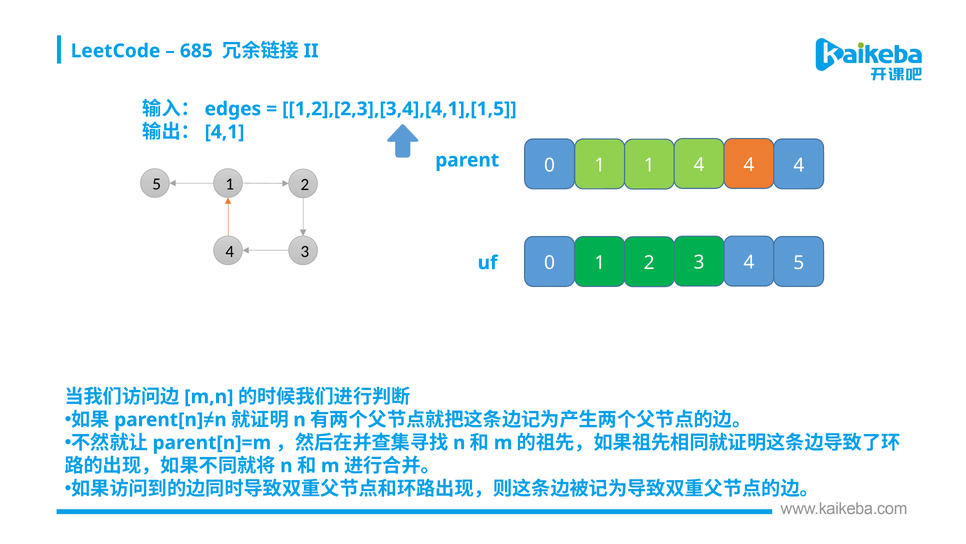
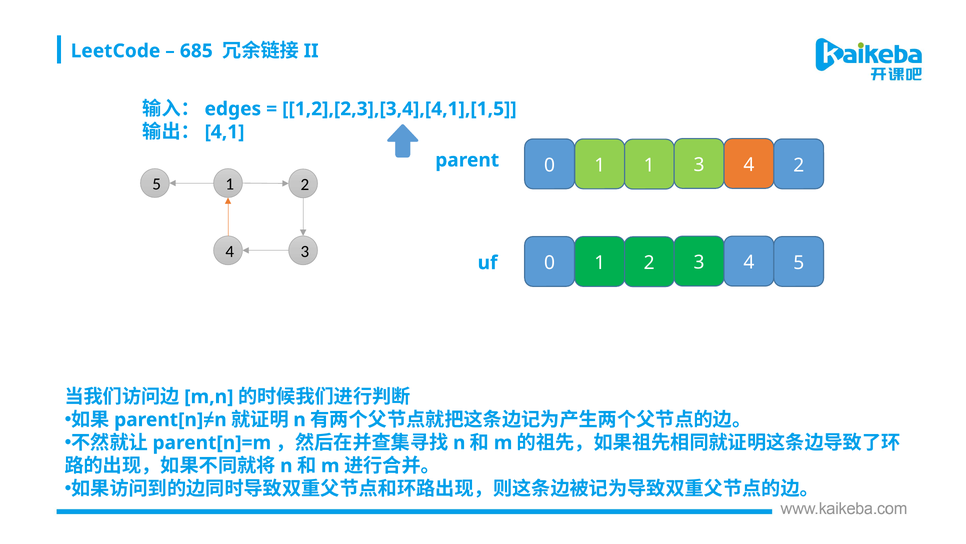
4: 4 -> 3 (699, 165)
4: 4 -> 2 (799, 165)
